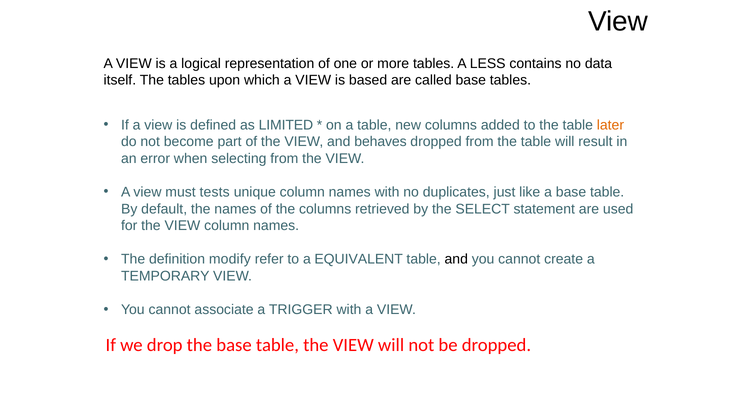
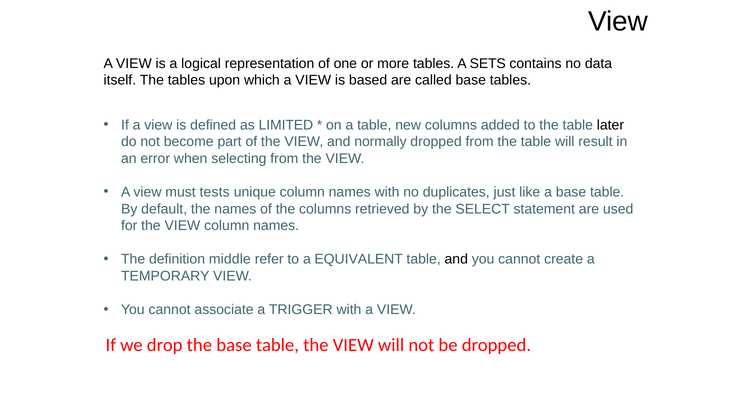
LESS: LESS -> SETS (488, 63)
later colour: orange -> black (610, 125)
behaves: behaves -> normally (380, 142)
modify: modify -> middle (230, 259)
